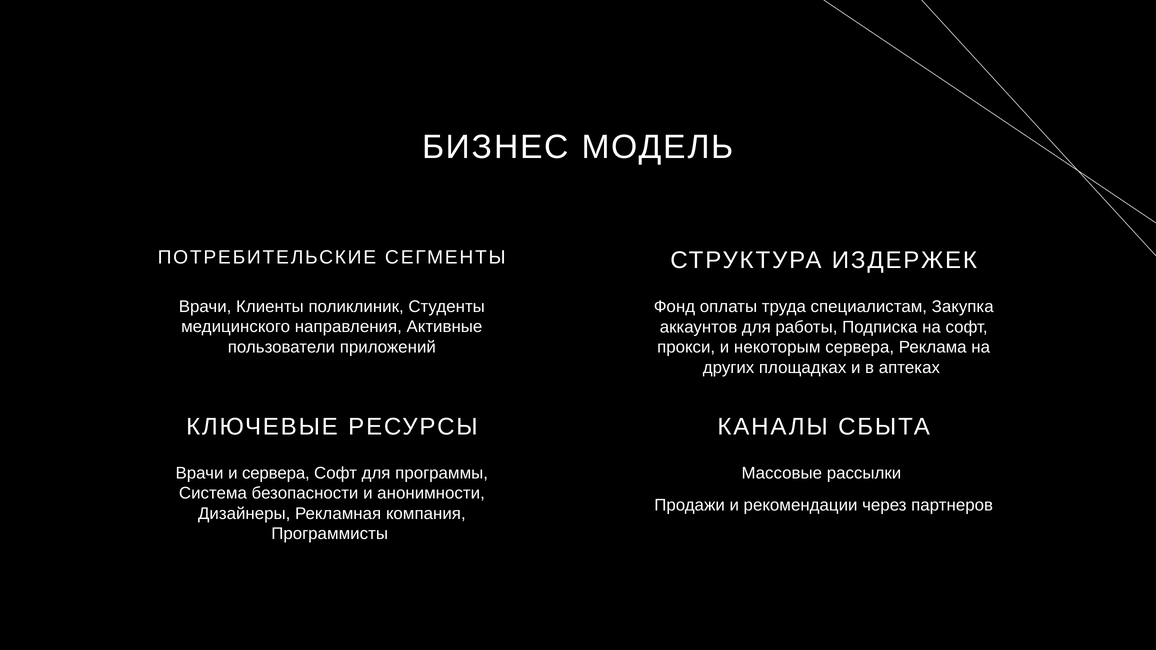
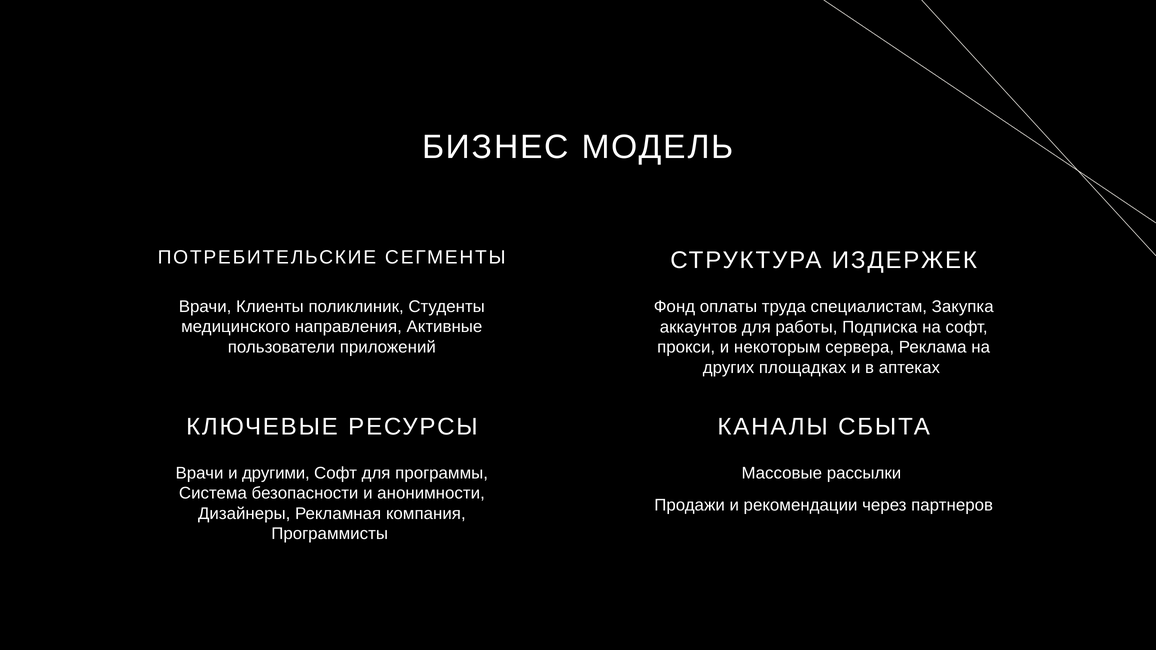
и сервера: сервера -> другими (276, 473)
